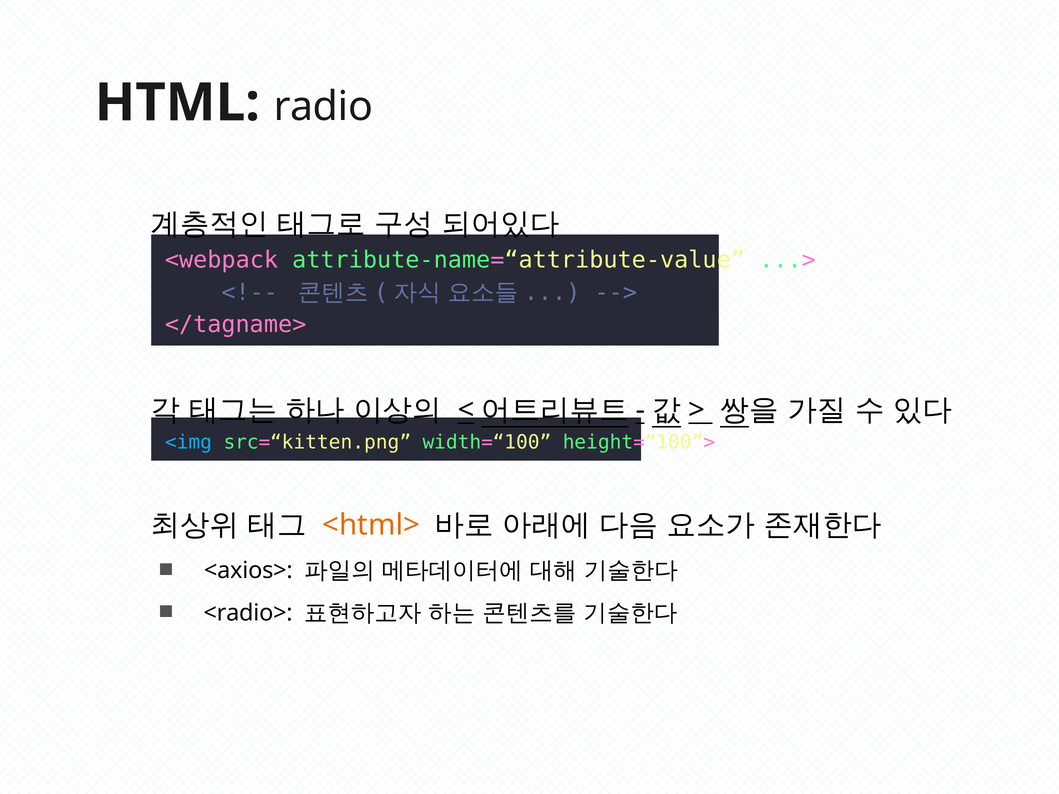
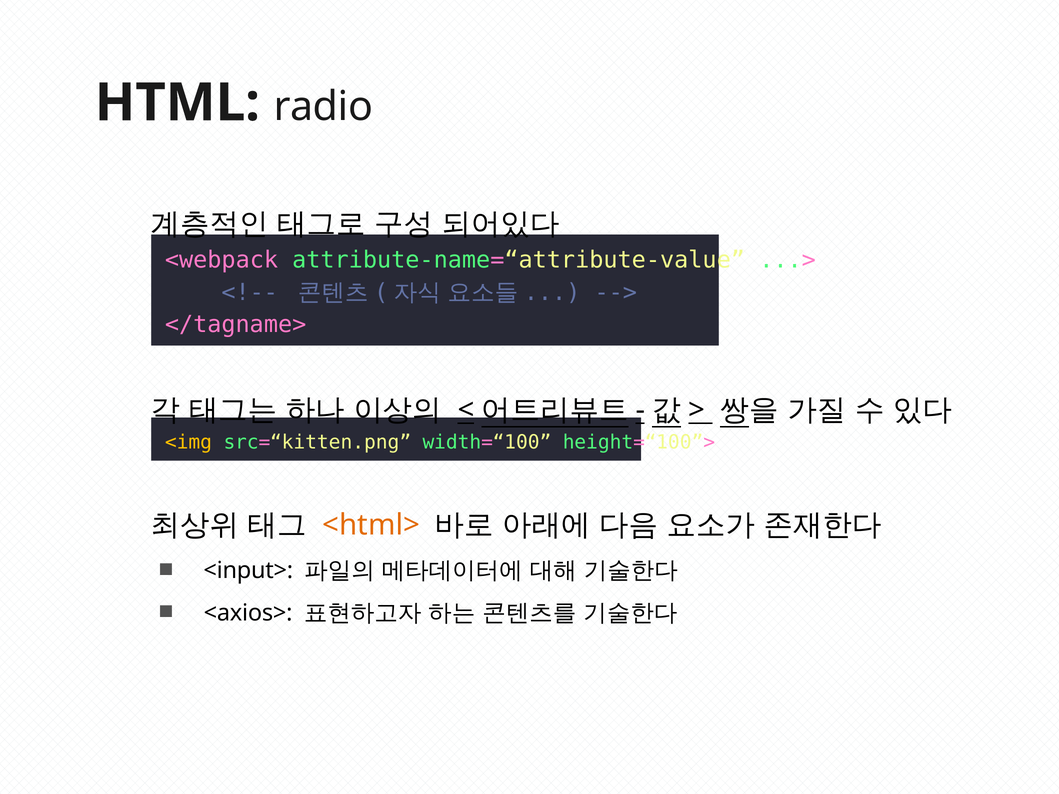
<img colour: light blue -> yellow (188, 442)
<axios>: <axios> -> <input> (248, 571)
<radio>: <radio> -> <axios> (248, 613)
